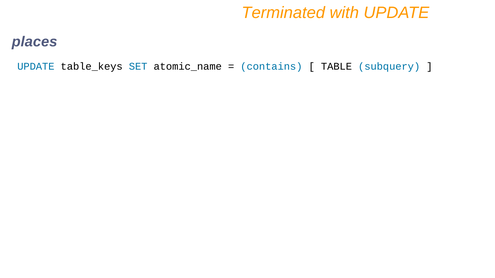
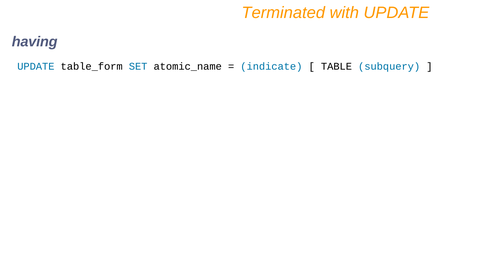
places: places -> having (35, 42)
table_keys: table_keys -> table_form (92, 67)
contains: contains -> indicate (271, 67)
